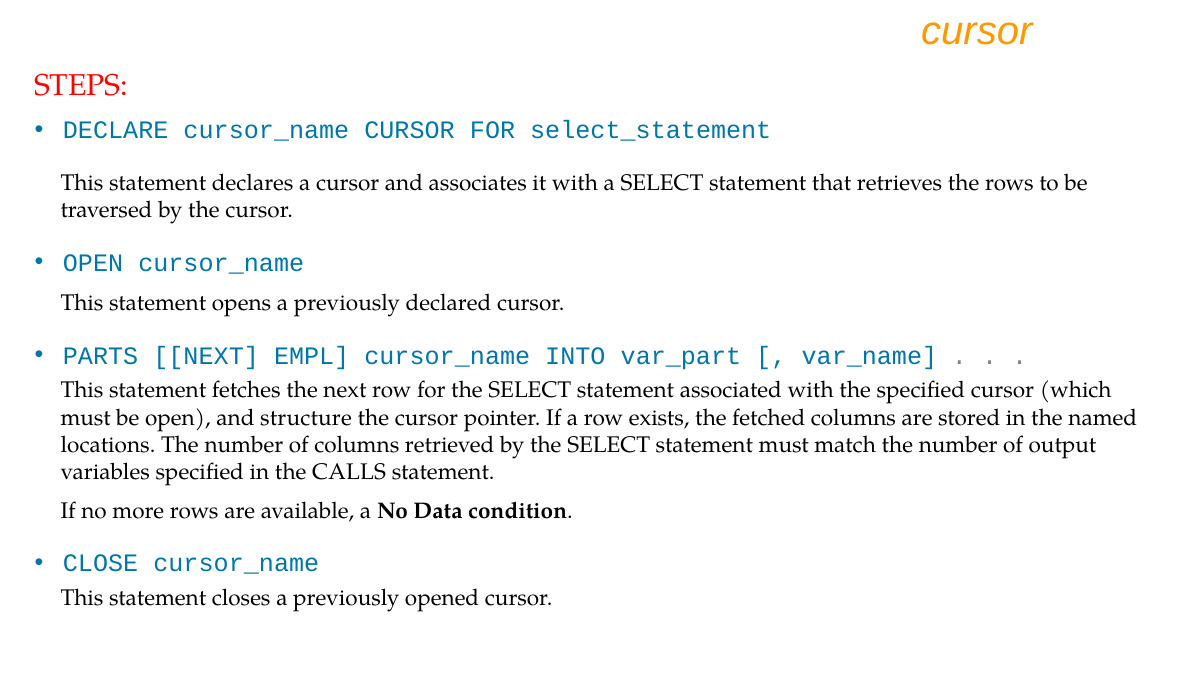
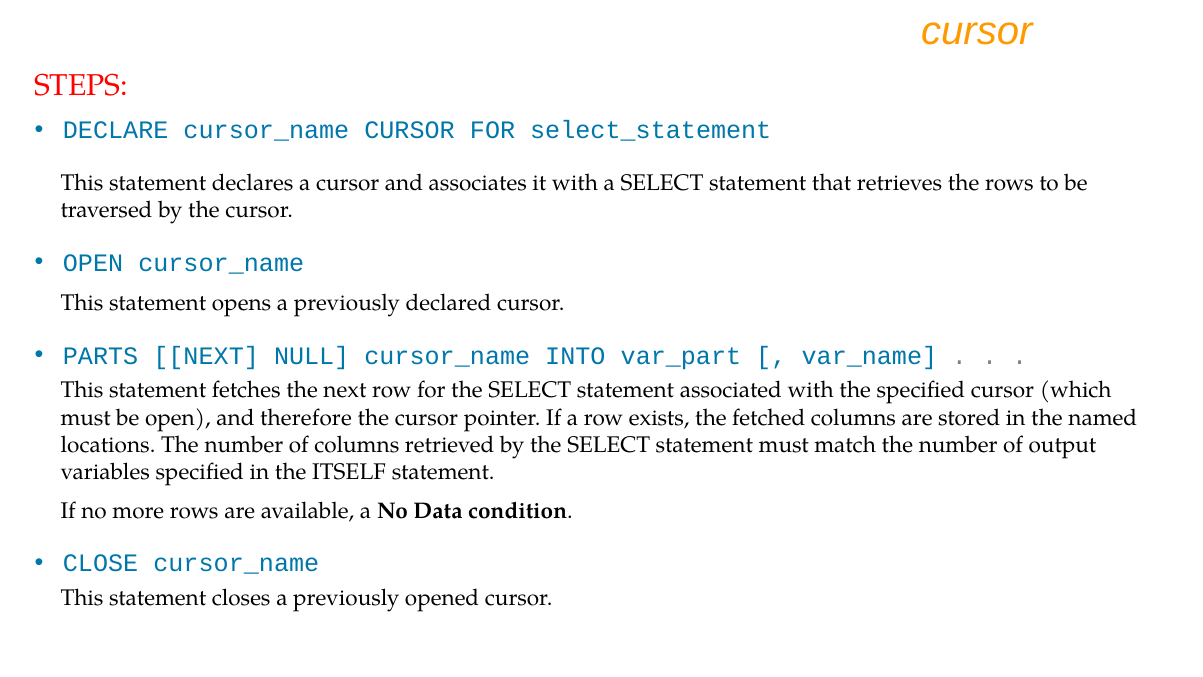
EMPL: EMPL -> NULL (312, 356)
structure: structure -> therefore (306, 417)
CALLS: CALLS -> ITSELF (349, 472)
